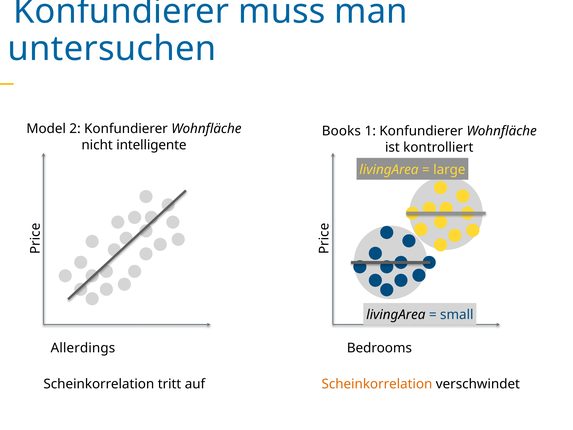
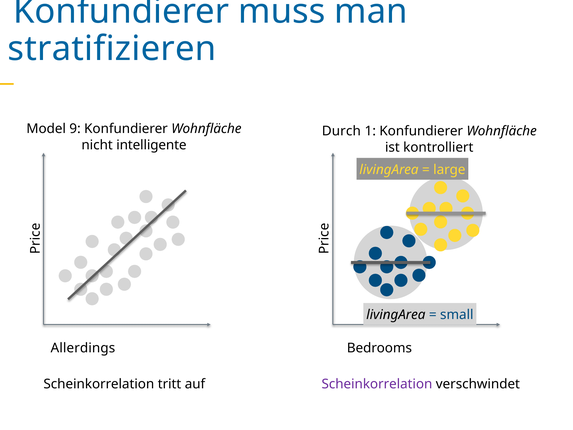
untersuchen: untersuchen -> stratifizieren (112, 49)
2: 2 -> 9 (75, 129)
Books: Books -> Durch (341, 131)
Scheinkorrelation colour: orange -> purple (377, 384)
